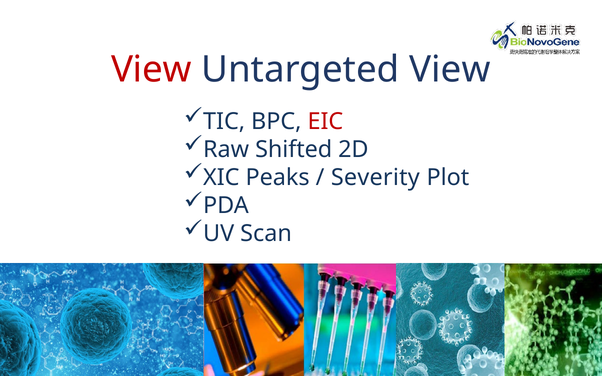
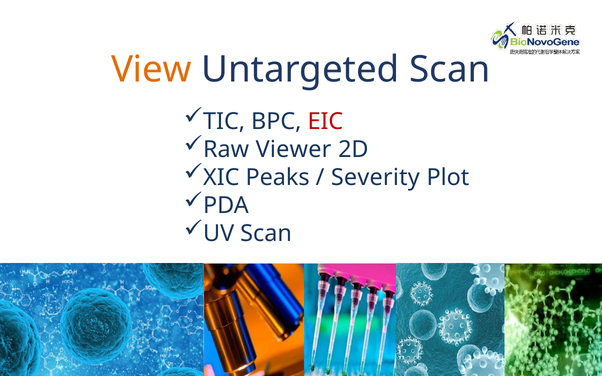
View colour: red -> orange (151, 70)
Untargeted View: View -> Scan (450, 70)
Shifted: Shifted -> Viewer (294, 150)
